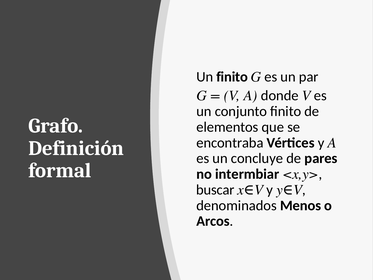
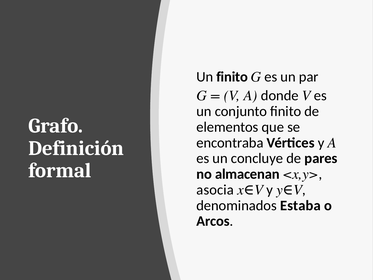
intermbiar: intermbiar -> almacenan (247, 174)
buscar: buscar -> asocia (215, 190)
Menos: Menos -> Estaba (300, 205)
